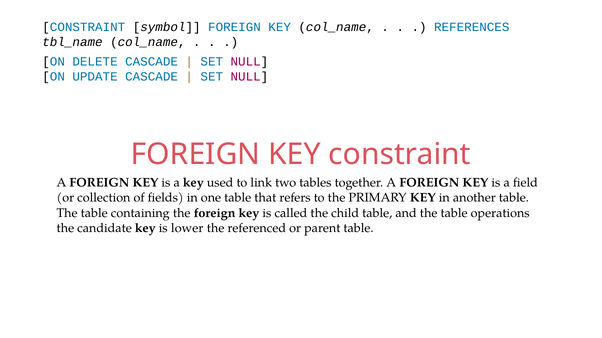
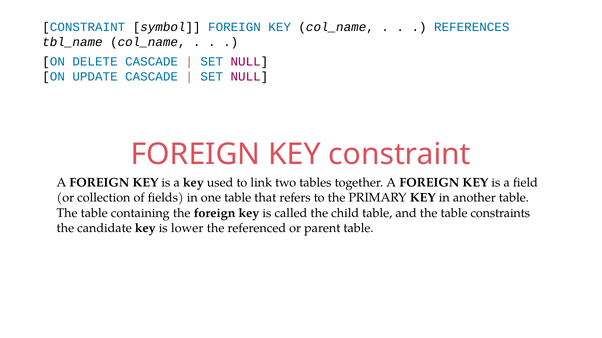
operations: operations -> constraints (500, 213)
